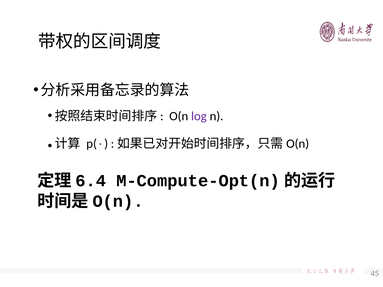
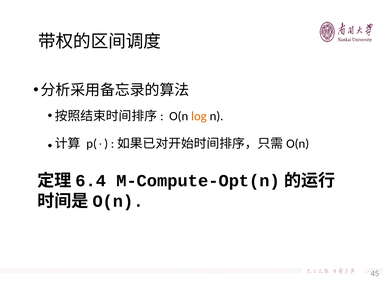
log colour: purple -> orange (199, 116)
